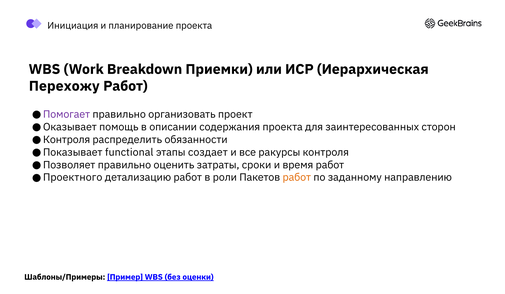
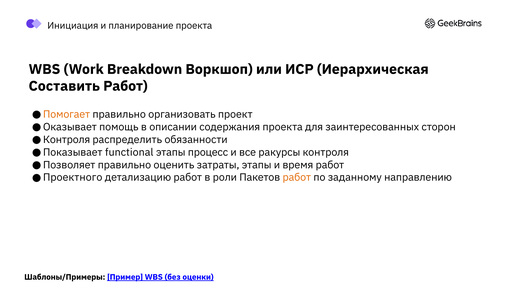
Приемки: Приемки -> Воркшоп (219, 69)
Перехожу: Перехожу -> Составить (64, 86)
Помогает colour: purple -> orange (67, 115)
создает: создает -> процесс (208, 153)
затраты сроки: сроки -> этапы (257, 165)
